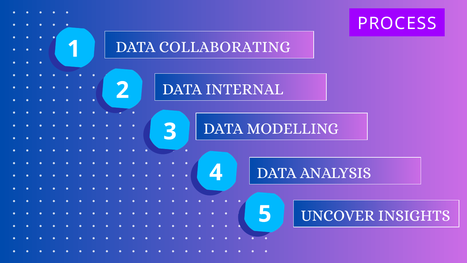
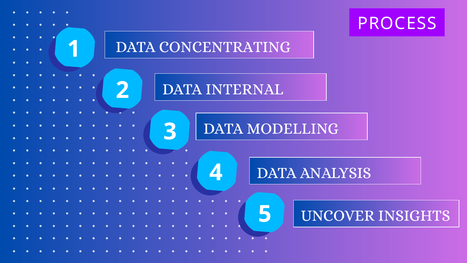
COLLABORATING: COLLABORATING -> CONCENTRATING (225, 47)
